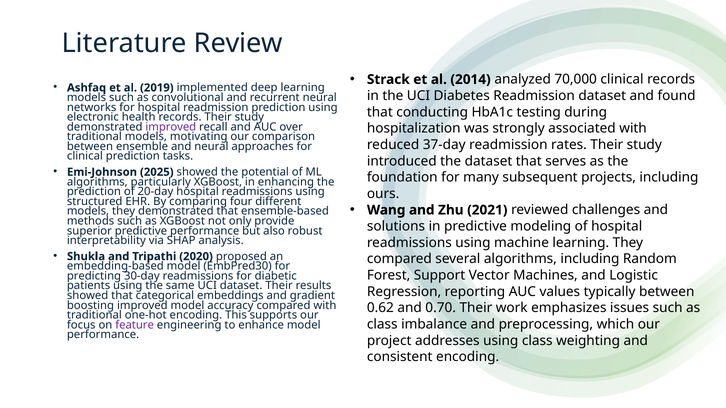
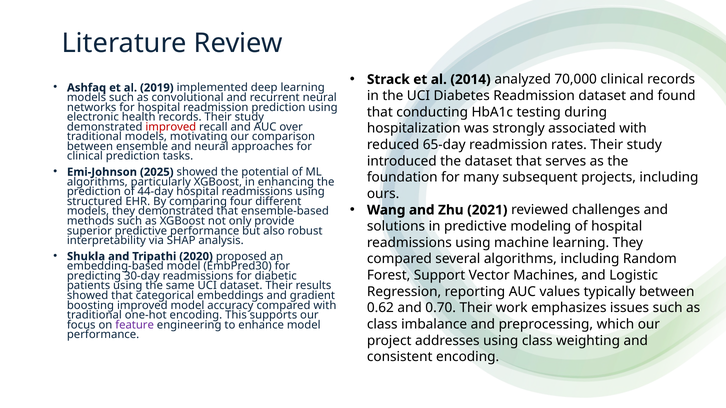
improved colour: purple -> red (171, 127)
37-day: 37-day -> 65-day (444, 145)
20-day: 20-day -> 44-day (155, 192)
